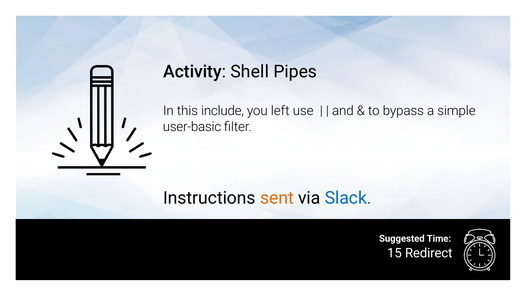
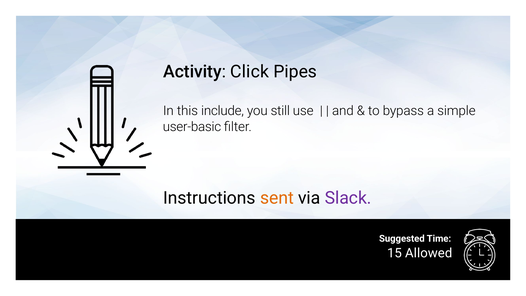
Shell: Shell -> Click (250, 72)
left: left -> still (280, 111)
Slack colour: blue -> purple (348, 198)
Redirect: Redirect -> Allowed (429, 253)
